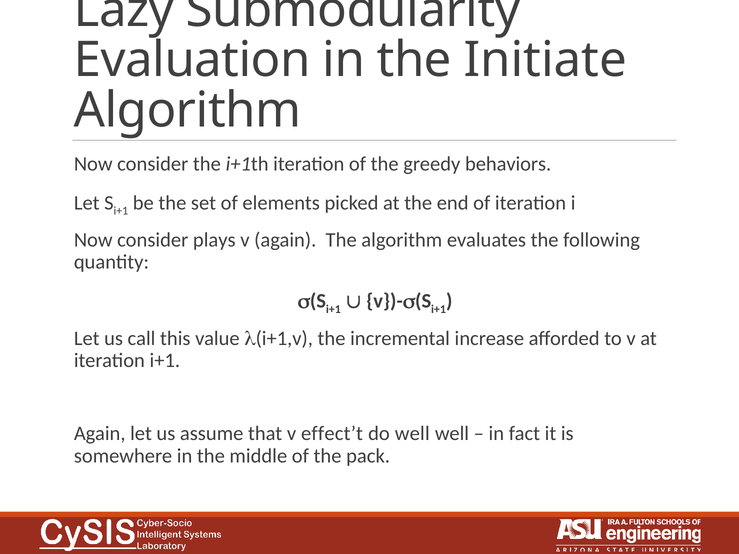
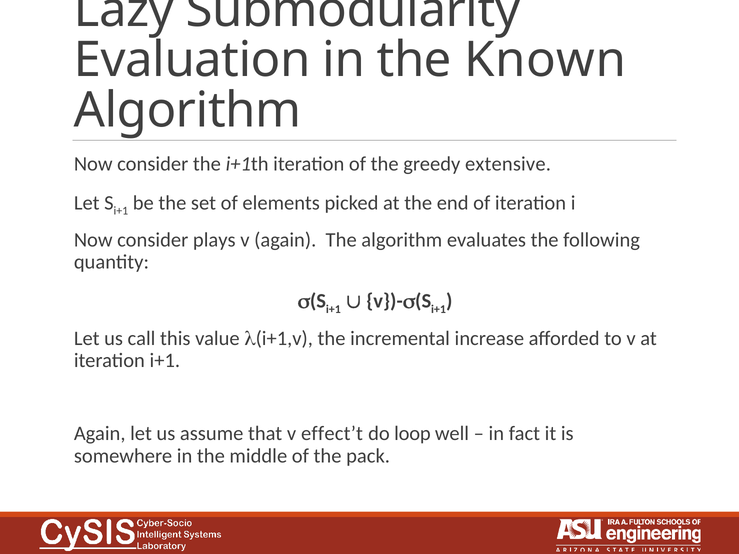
Initiate: Initiate -> Known (545, 60)
behaviors: behaviors -> extensive (508, 164)
do well: well -> loop (412, 434)
